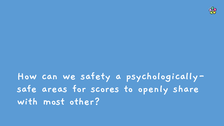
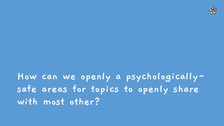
we safety: safety -> openly (96, 76)
scores: scores -> topics (105, 88)
